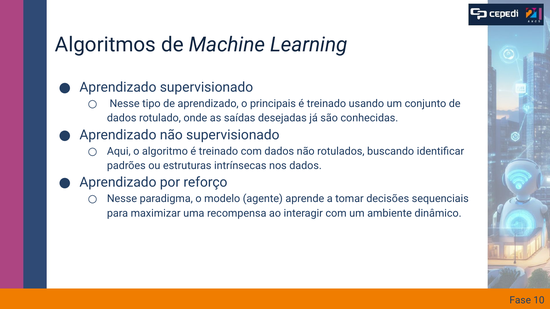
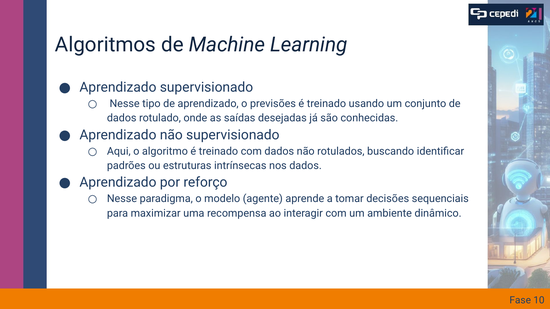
principais: principais -> previsões (273, 104)
